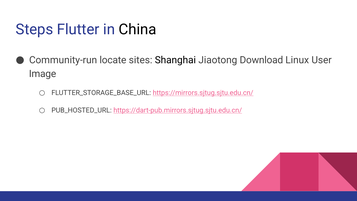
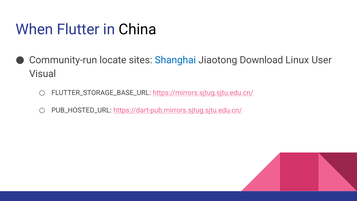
Steps: Steps -> When (34, 30)
Shanghai colour: black -> blue (175, 60)
Image: Image -> Visual (43, 74)
